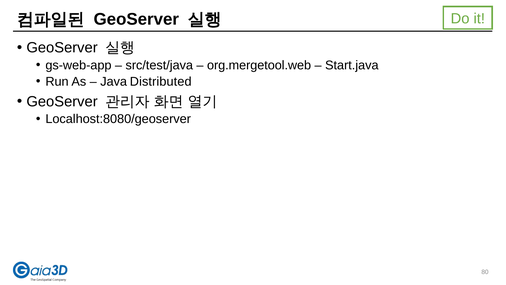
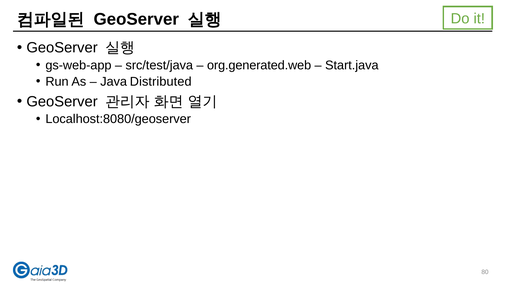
org.mergetool.web: org.mergetool.web -> org.generated.web (259, 65)
